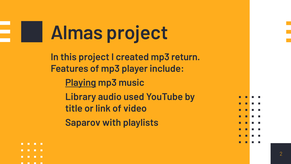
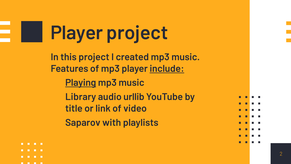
Almas: Almas -> Player (77, 33)
created mp3 return: return -> music (186, 57)
include underline: none -> present (167, 69)
used: used -> urllib (134, 97)
